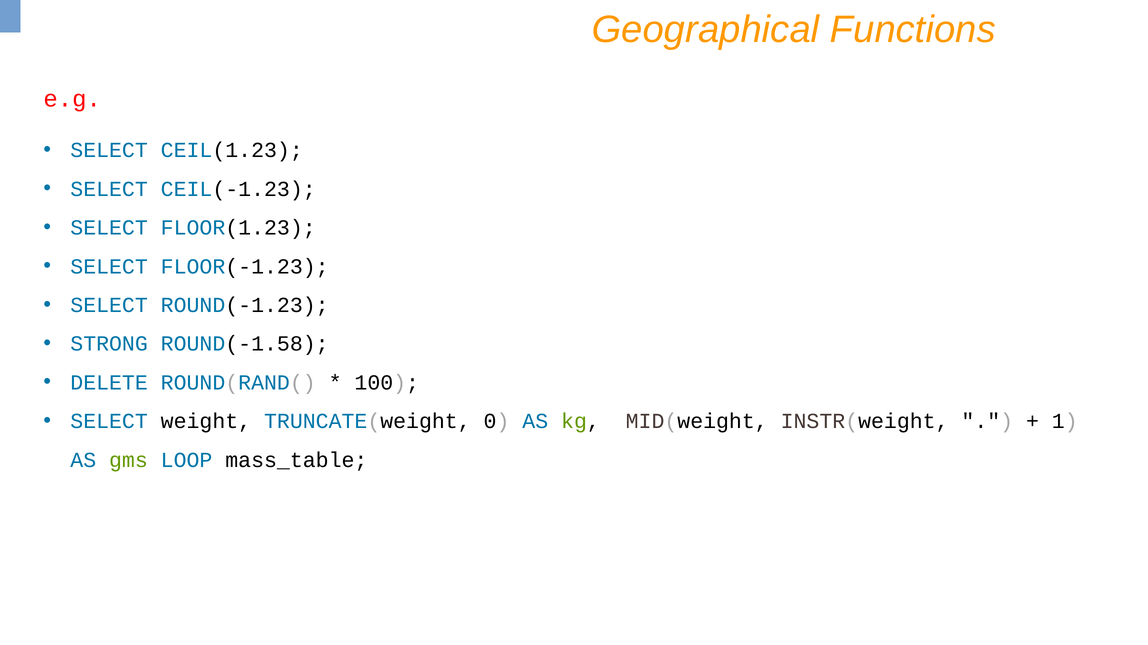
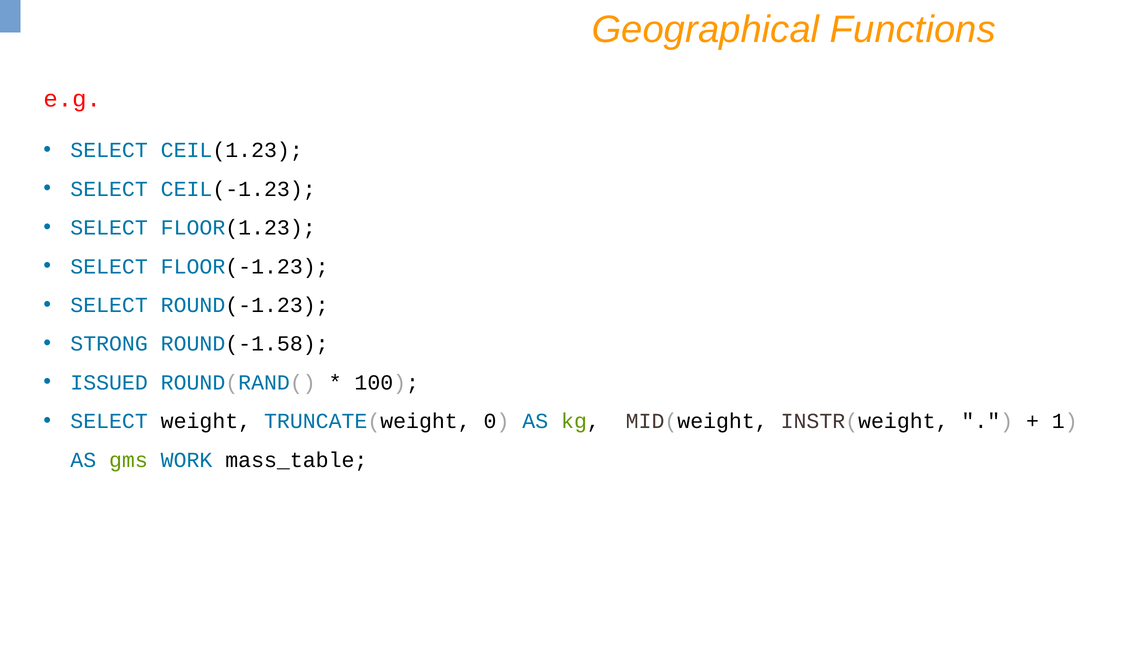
DELETE: DELETE -> ISSUED (109, 383)
LOOP: LOOP -> WORK (187, 460)
